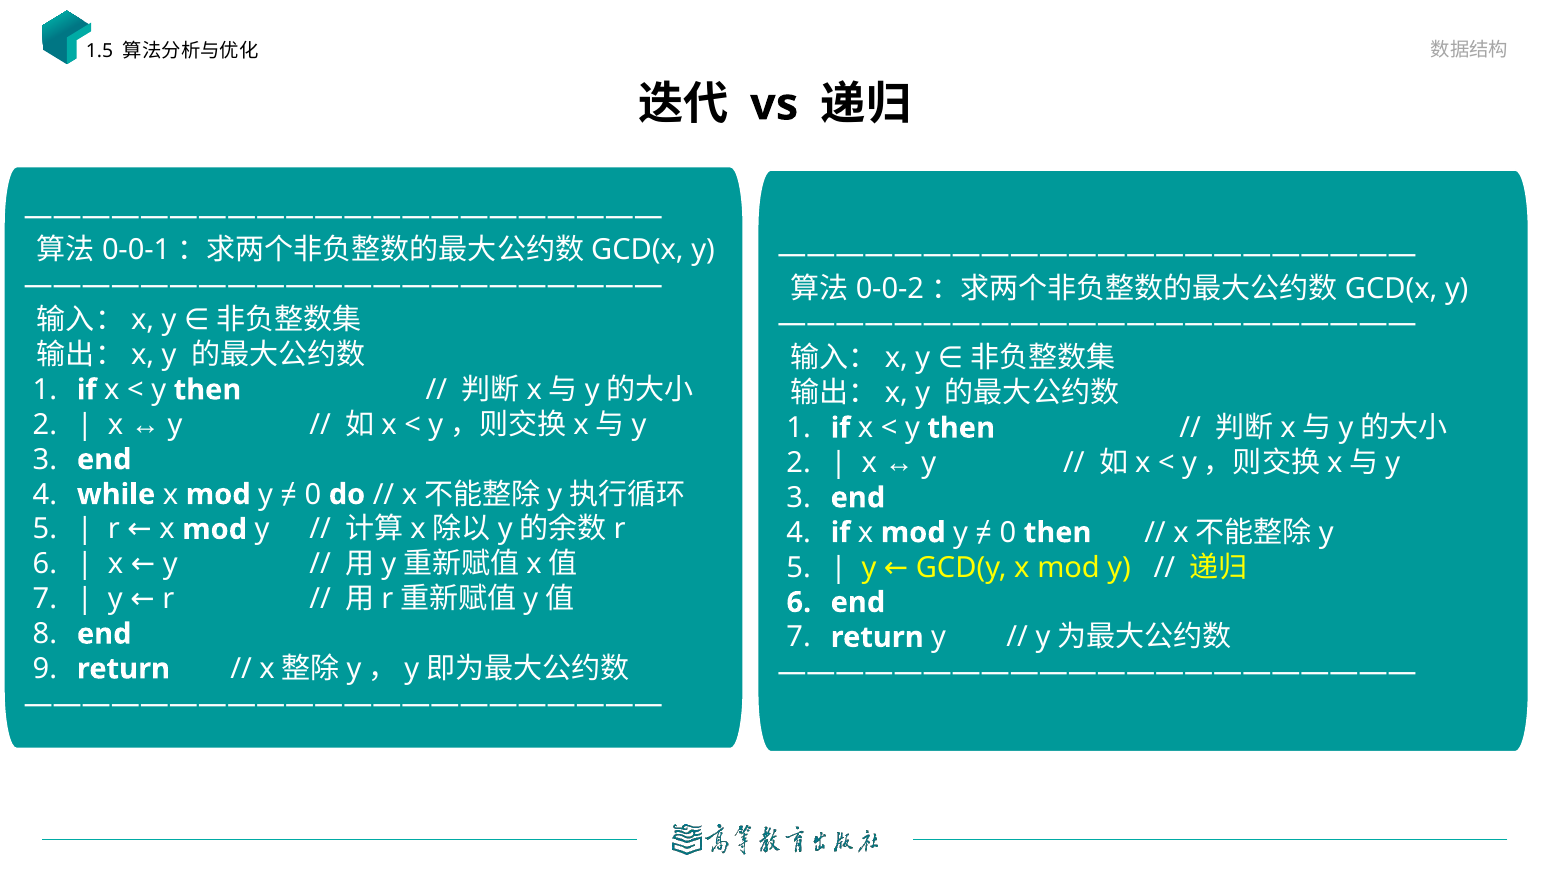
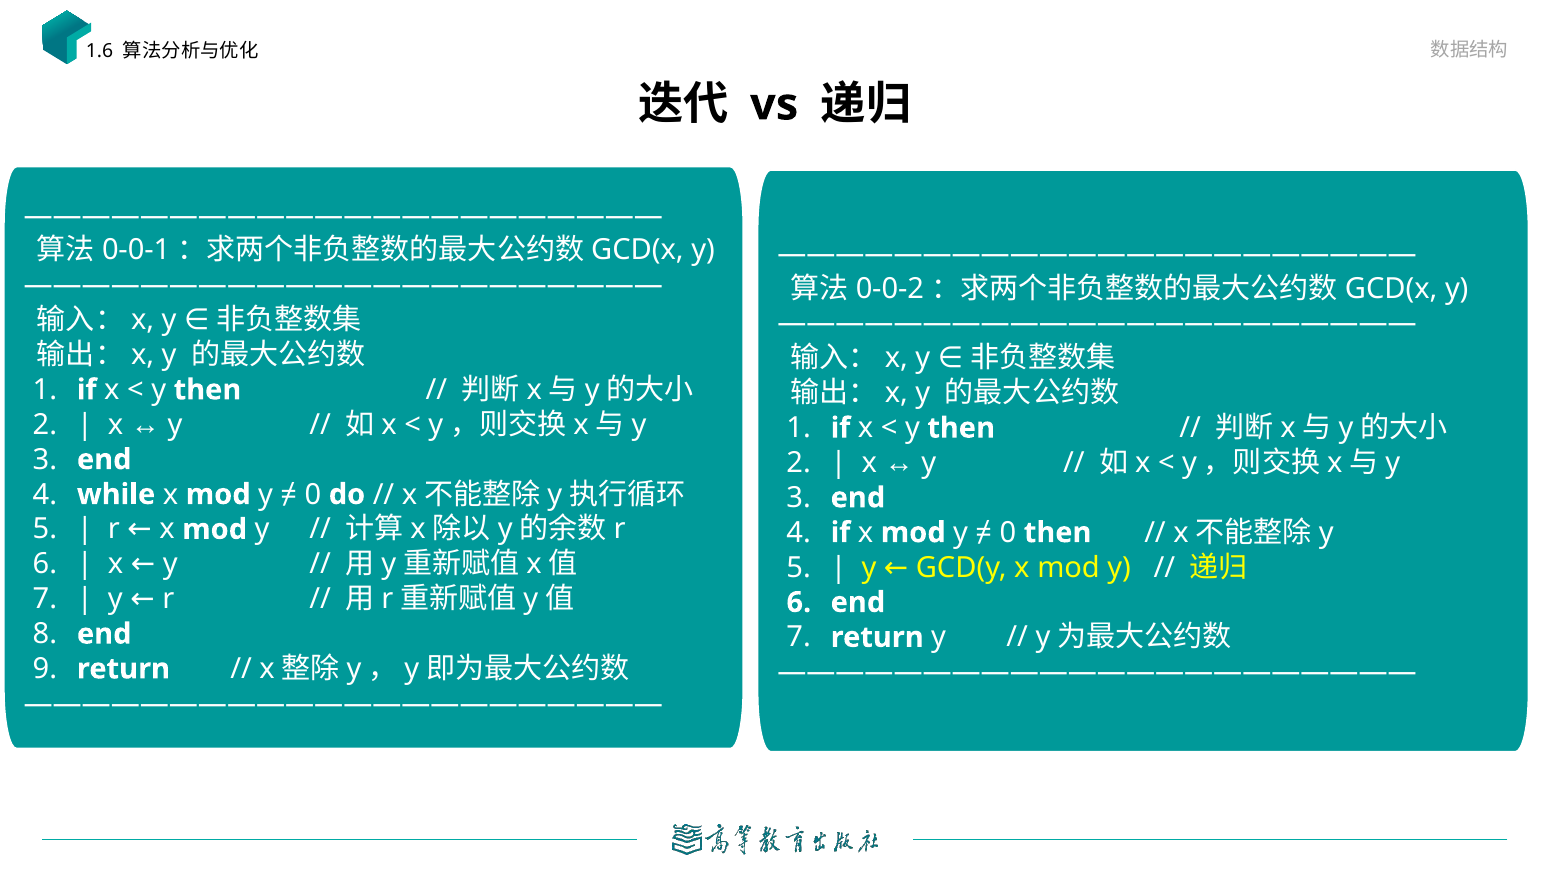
1.5: 1.5 -> 1.6 (100, 51)
